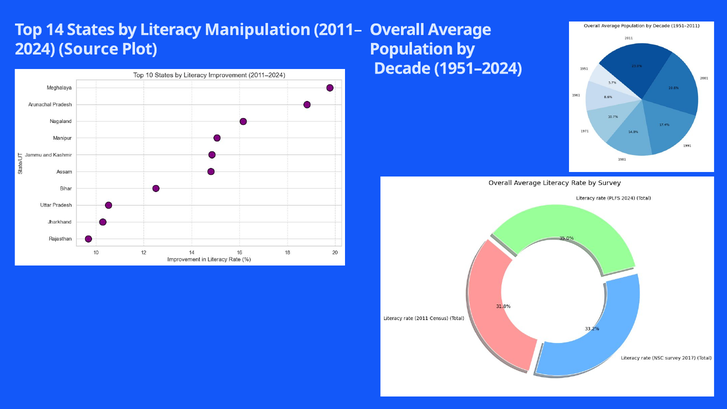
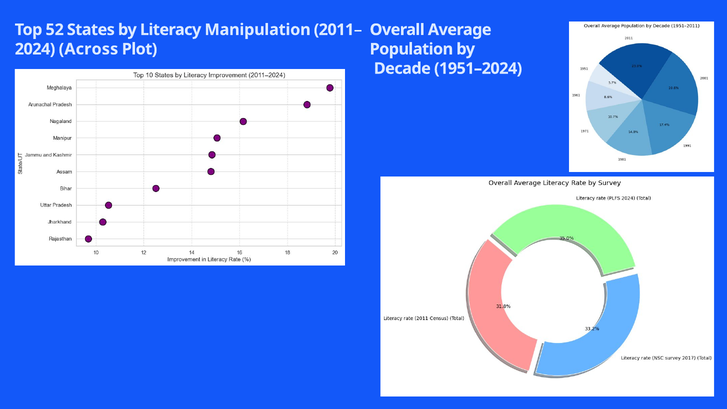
14: 14 -> 52 (55, 30)
Source: Source -> Across (88, 49)
